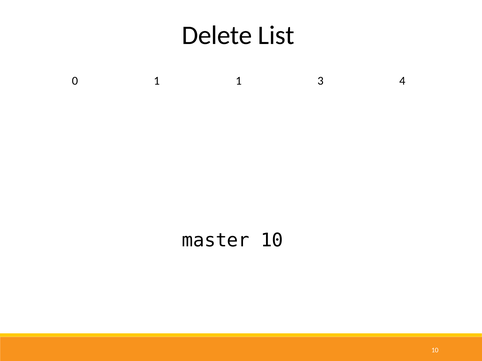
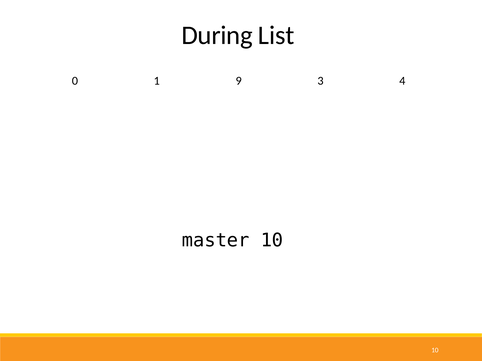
Delete: Delete -> During (217, 35)
1 1: 1 -> 9 (239, 81)
